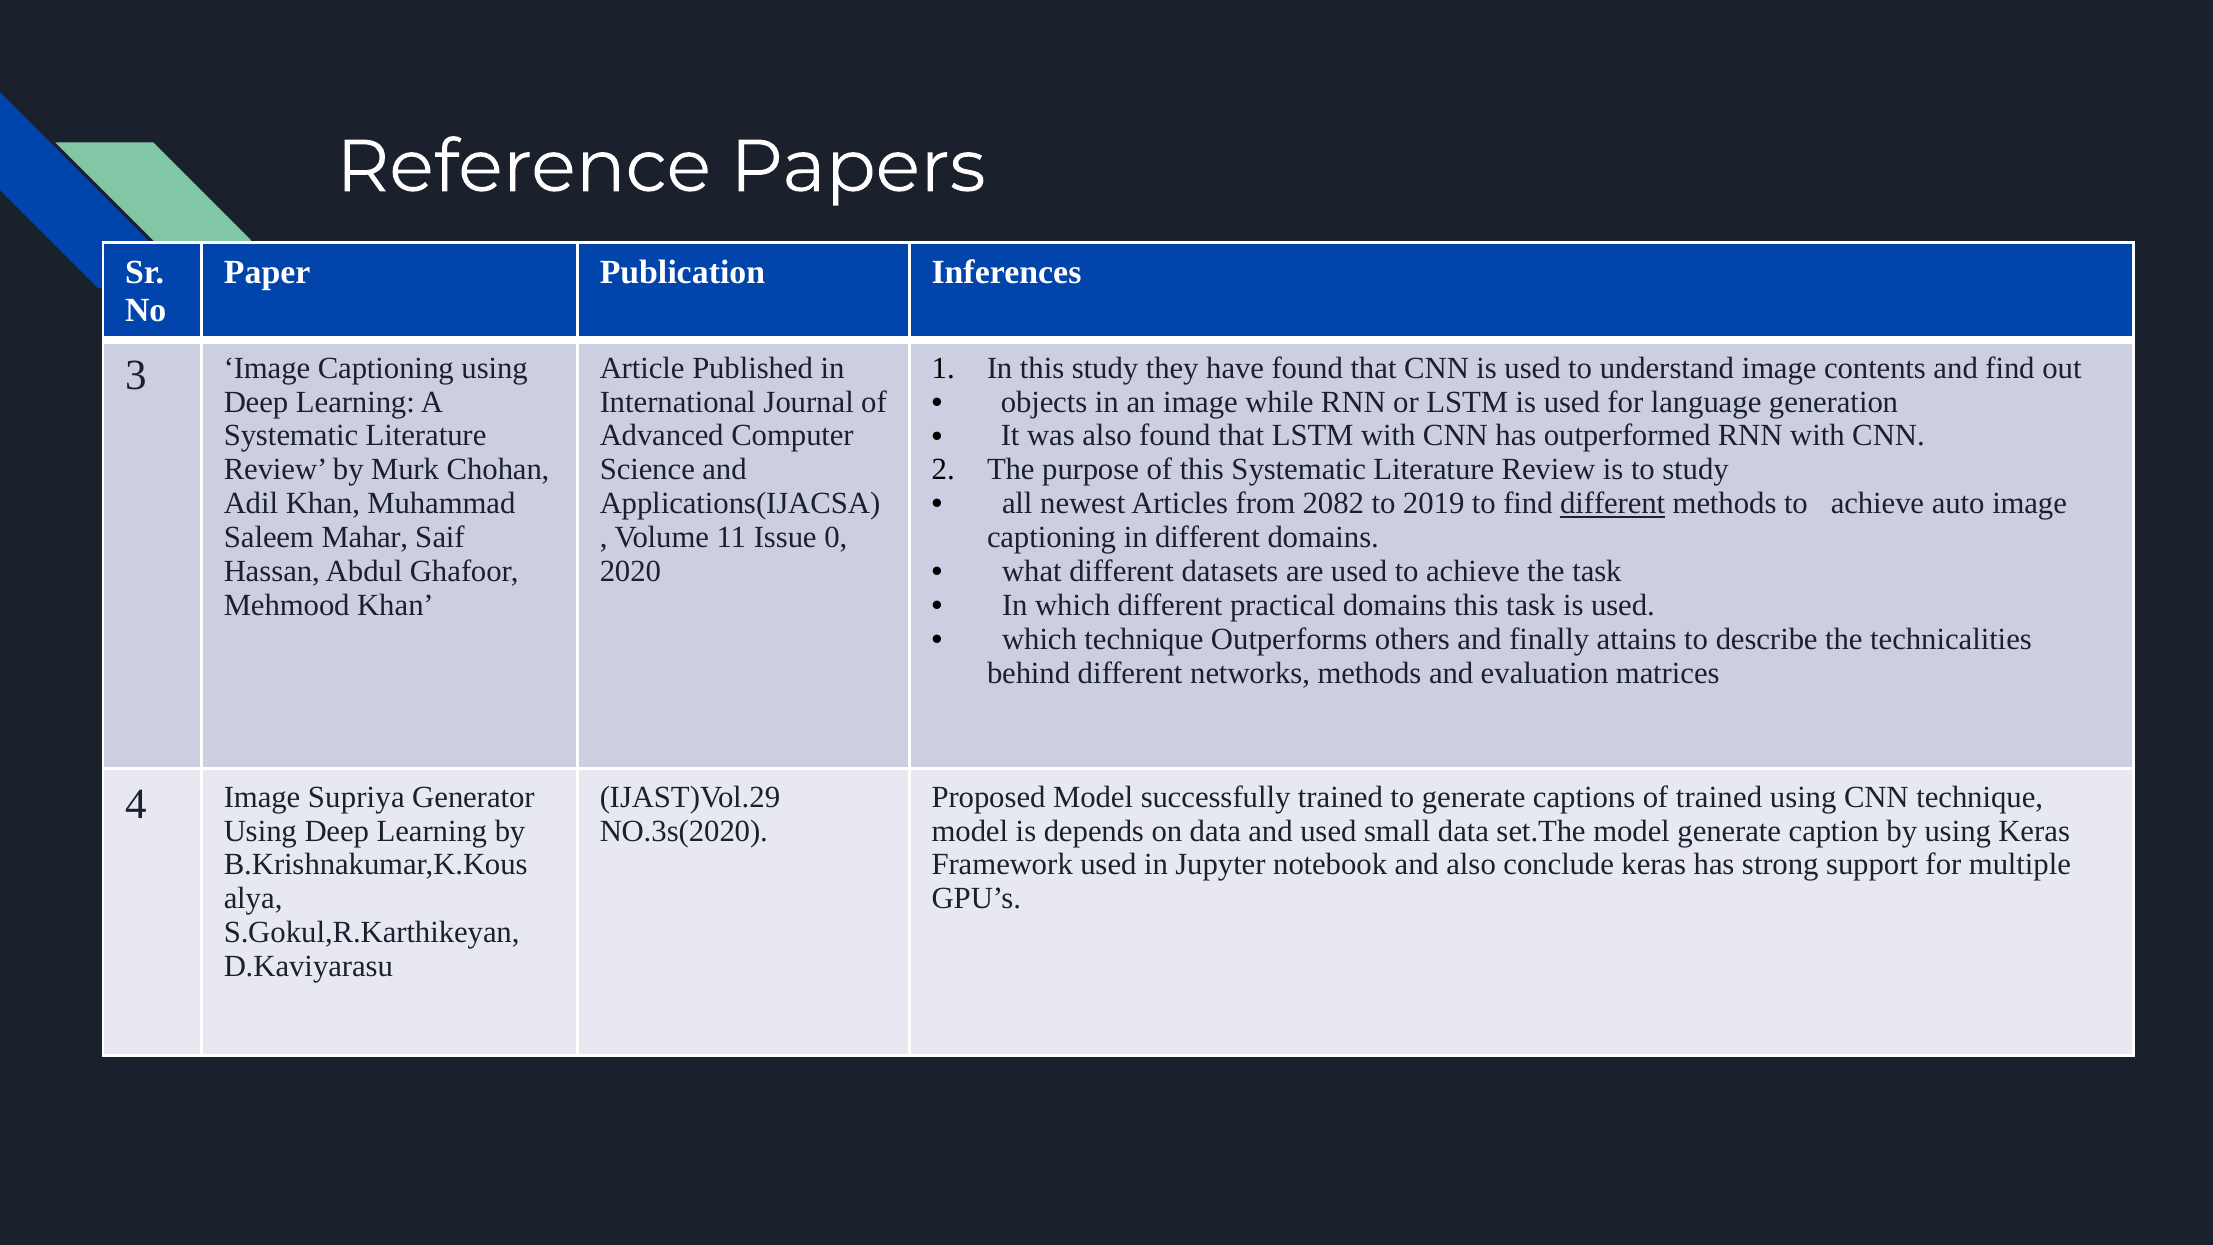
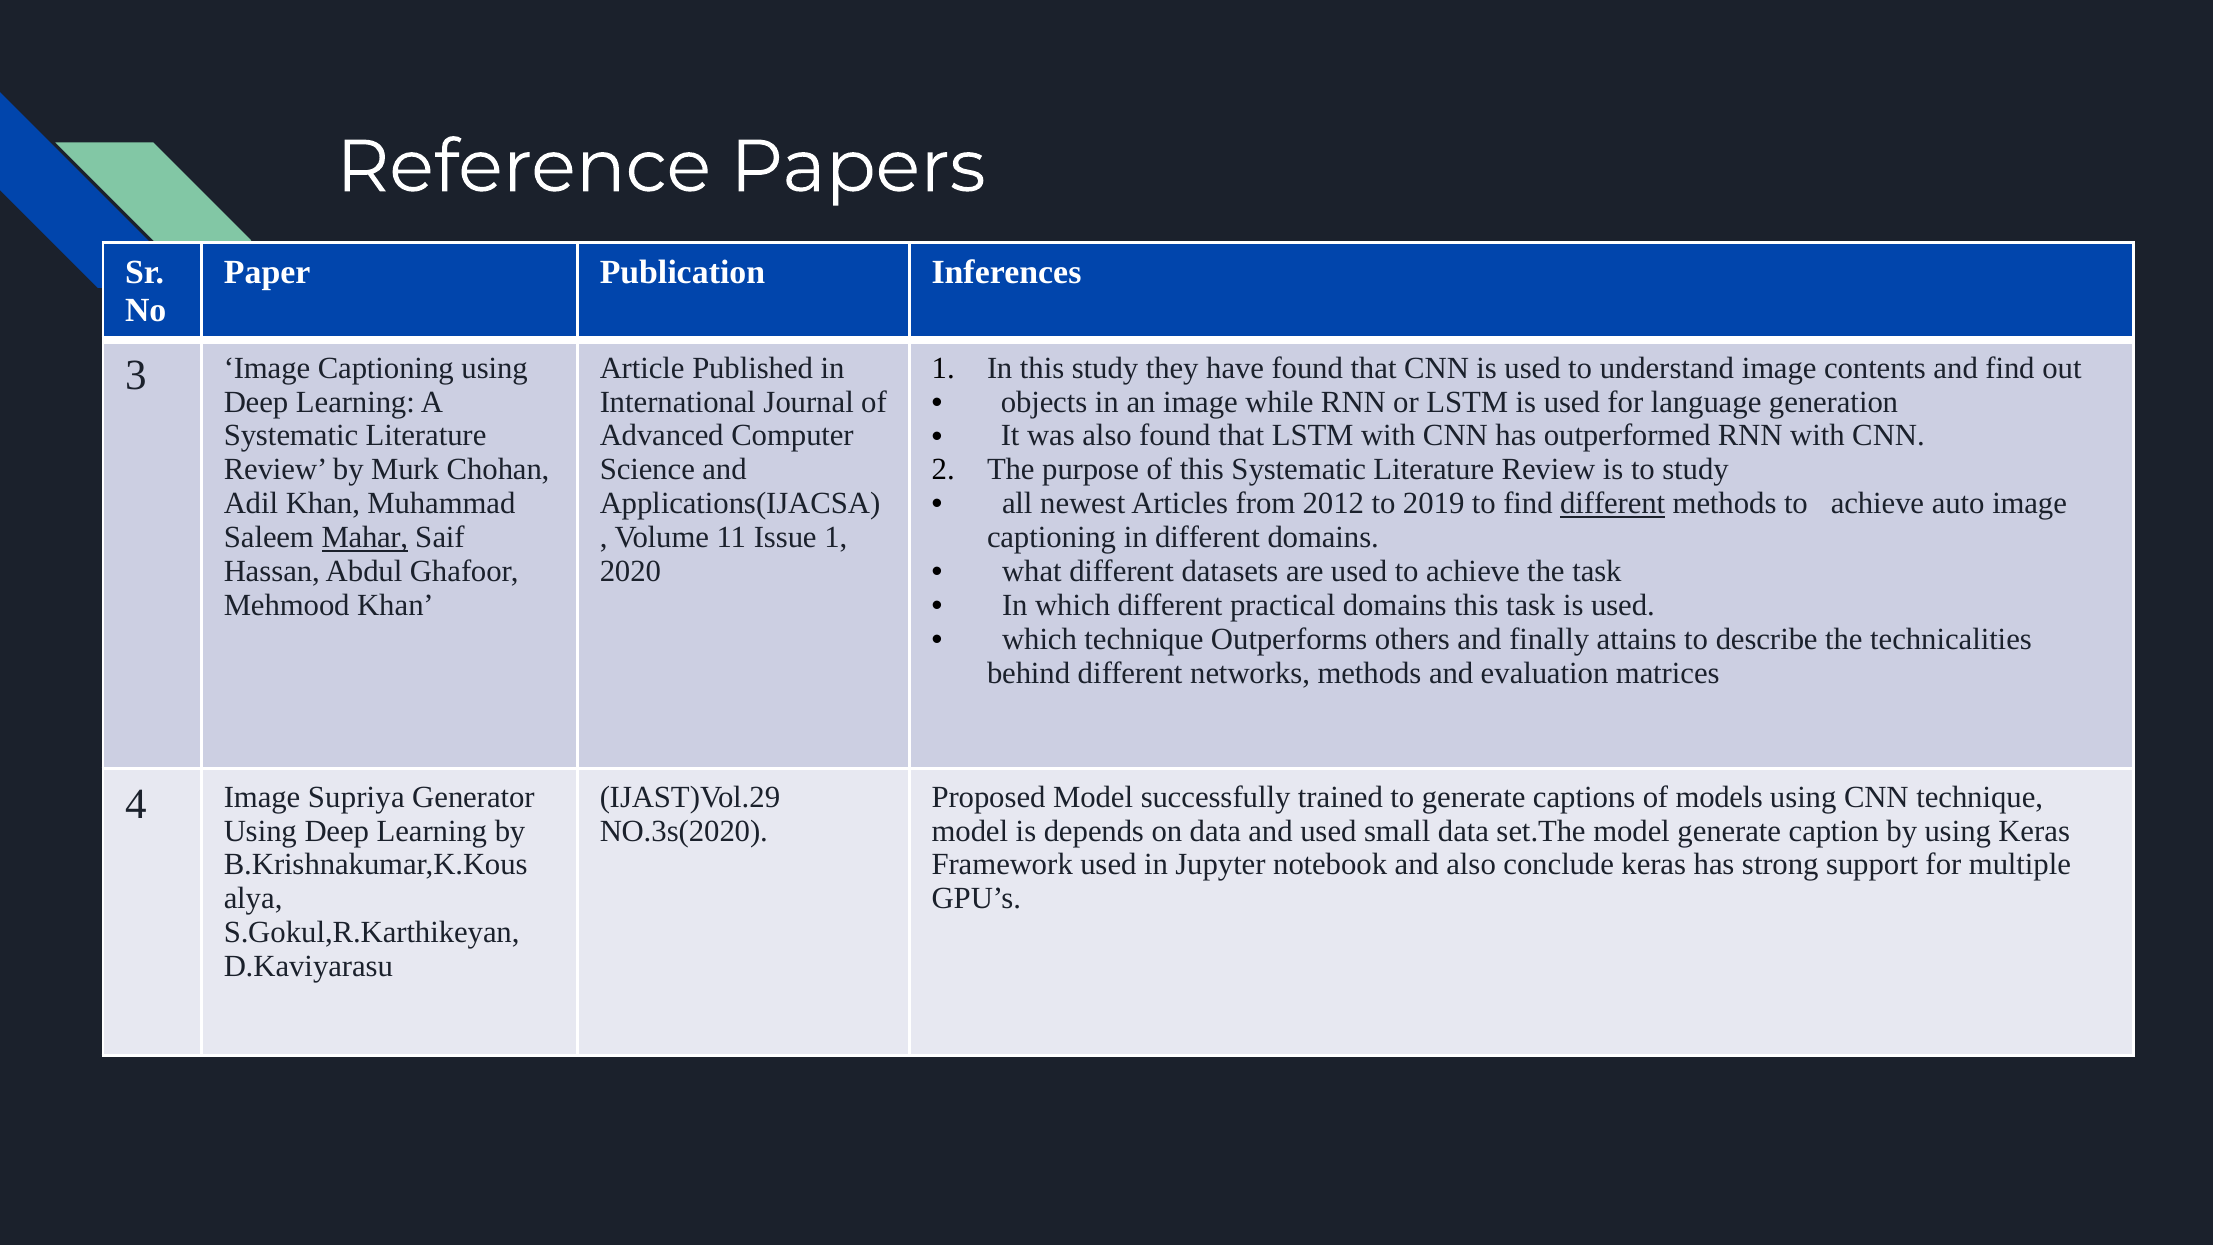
2082: 2082 -> 2012 (1333, 504)
Mahar underline: none -> present (365, 537)
Issue 0: 0 -> 1 (836, 537)
of trained: trained -> models (1719, 797)
